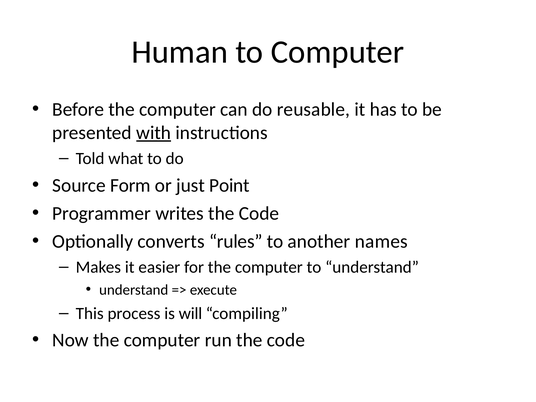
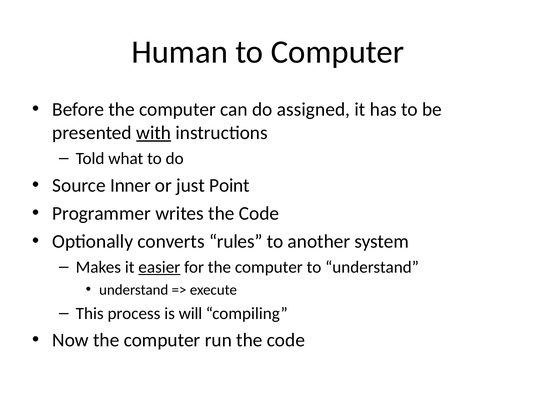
reusable: reusable -> assigned (313, 109)
Form: Form -> Inner (130, 185)
names: names -> system (382, 241)
easier underline: none -> present (159, 267)
